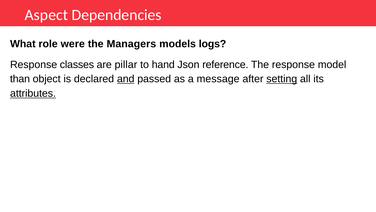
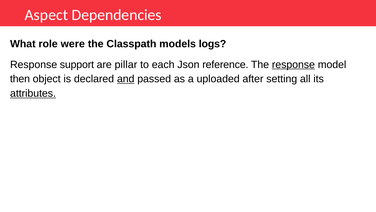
Managers: Managers -> Classpath (131, 44)
classes: classes -> support (77, 64)
hand: hand -> each (163, 64)
response underline: none -> present (293, 64)
than: than -> then (20, 79)
message: message -> uploaded (218, 79)
setting underline: present -> none (282, 79)
